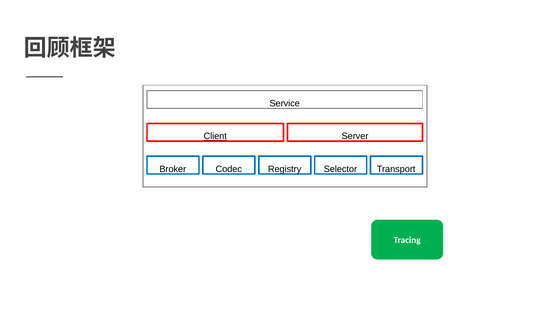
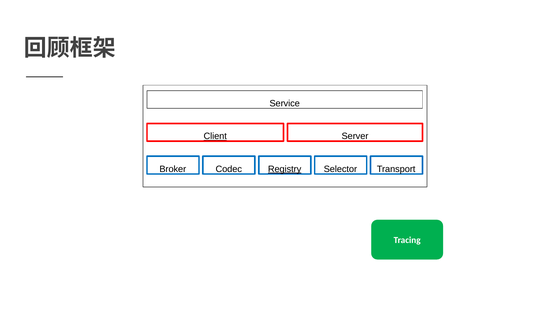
Registry underline: none -> present (285, 169)
